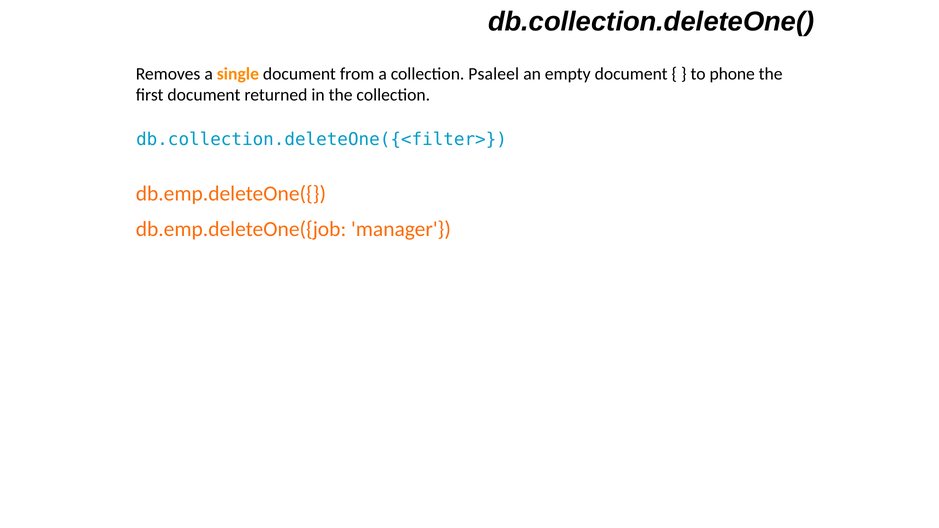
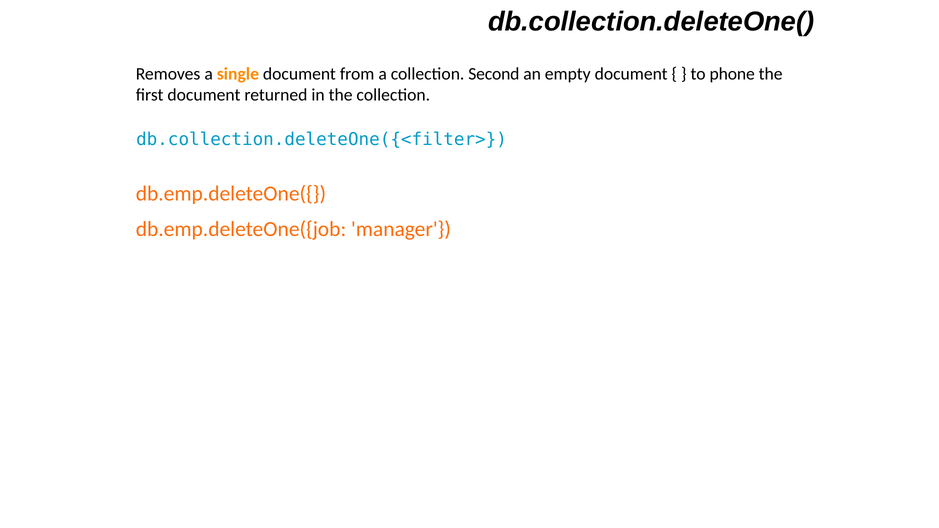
Psaleel: Psaleel -> Second (494, 74)
